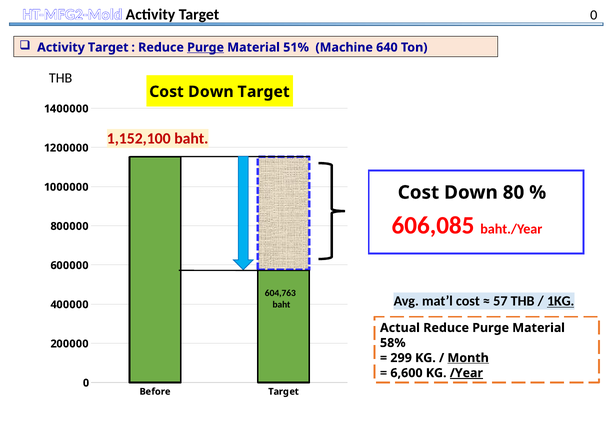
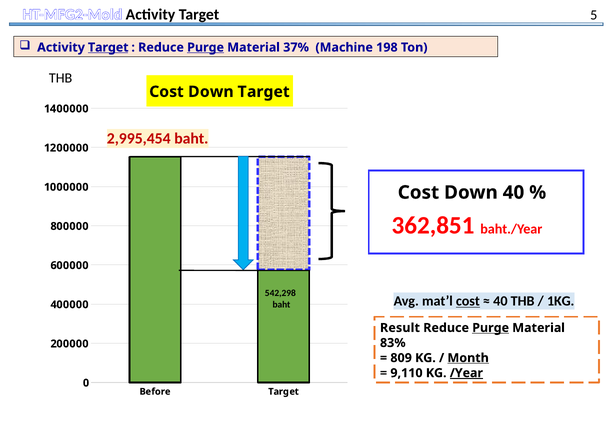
0: 0 -> 5 (594, 15)
Target underline: none -> present (108, 47)
51%: 51% -> 37% (296, 47)
640: 640 -> 198 (387, 47)
1,152,100: 1,152,100 -> 2,995,454 (139, 139)
Down 80: 80 -> 40 (513, 193)
606,085: 606,085 -> 362,851 (433, 225)
604,763: 604,763 -> 542,298 (280, 294)
cost underline: none -> present (468, 301)
57: 57 -> 40 (500, 301)
1KG underline: present -> none (561, 301)
Actual: Actual -> Result (400, 328)
Purge underline: none -> present (491, 328)
58%: 58% -> 83% (393, 343)
299: 299 -> 809 (401, 358)
6,600: 6,600 -> 9,110 (406, 373)
